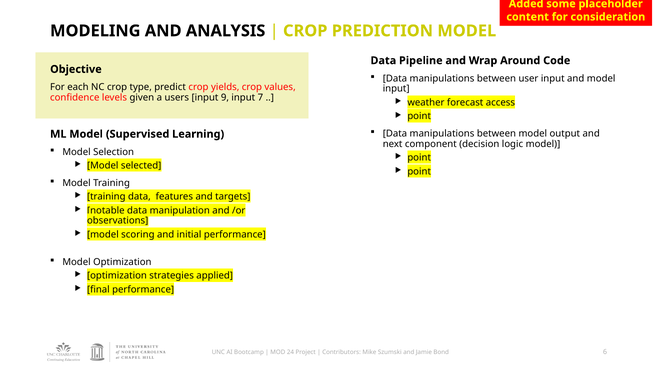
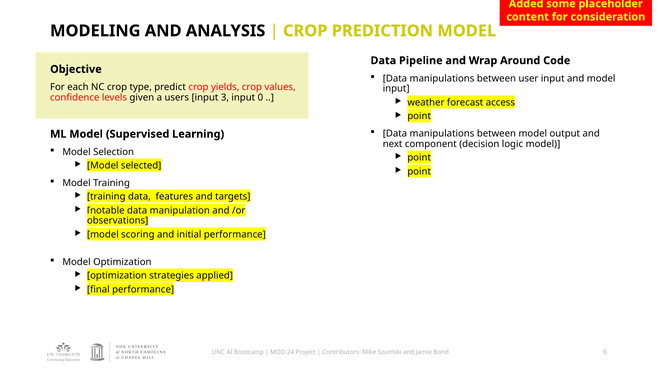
9: 9 -> 3 (225, 98)
7: 7 -> 0 (260, 98)
